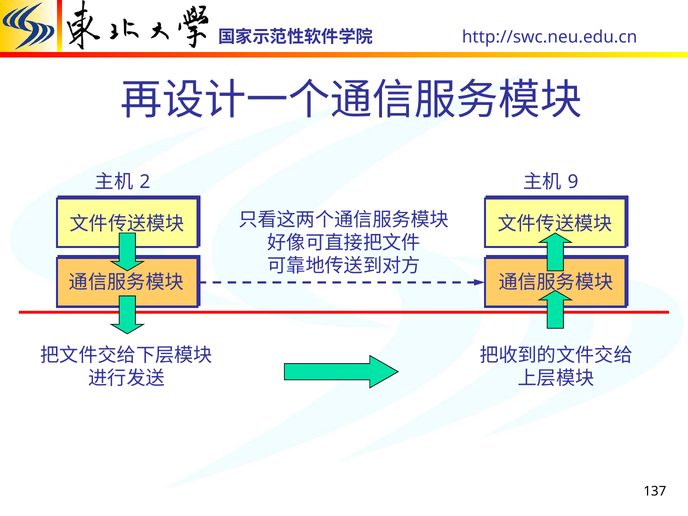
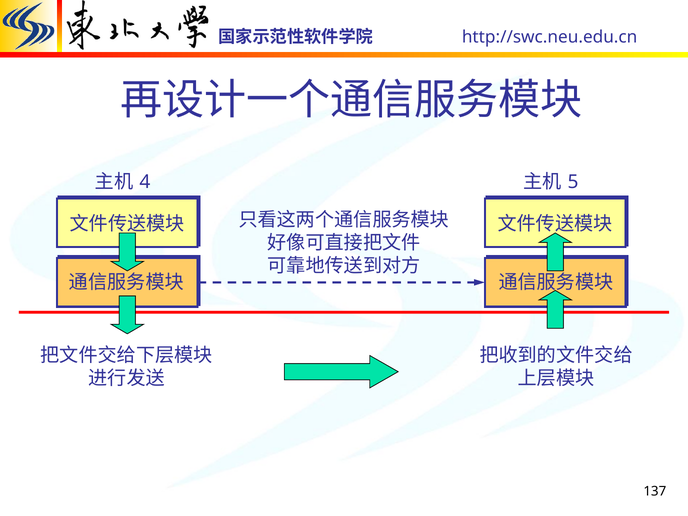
2: 2 -> 4 (145, 182)
9: 9 -> 5 (573, 182)
